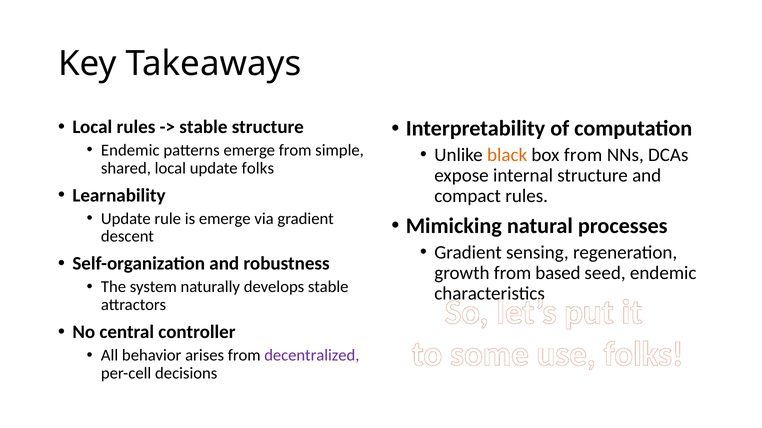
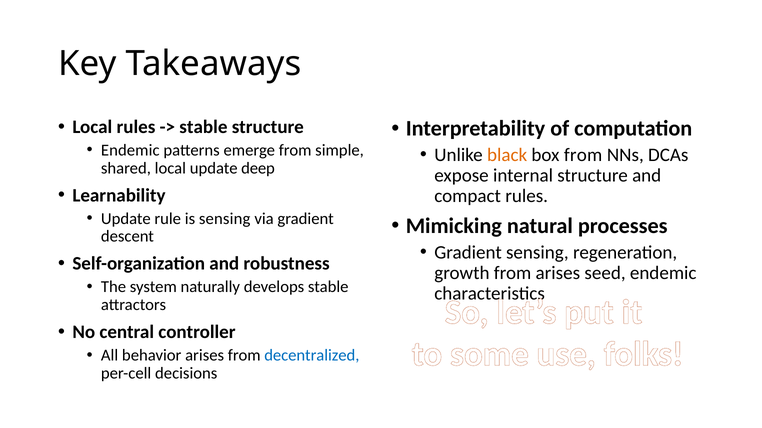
update folks: folks -> deep (258, 168)
is emerge: emerge -> sensing (225, 219)
from based: based -> arises (558, 273)
decentralized colour: purple -> blue (312, 356)
